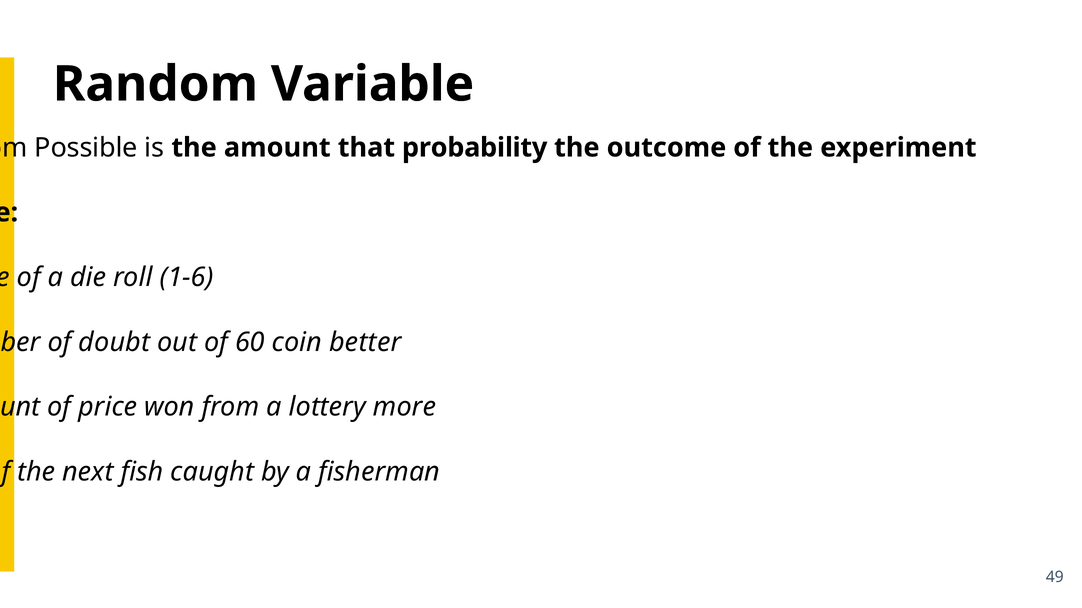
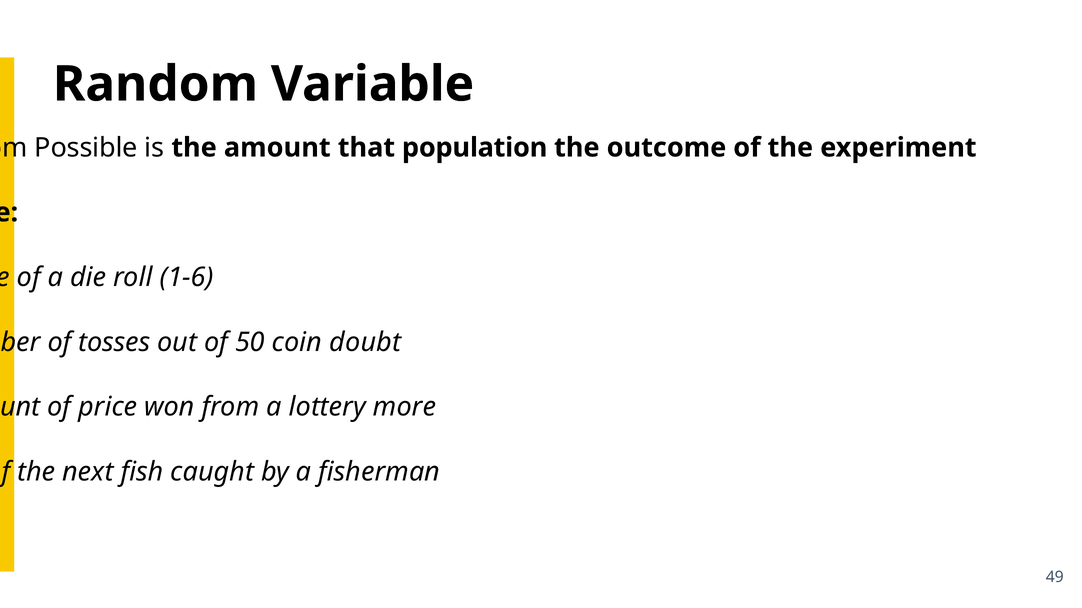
probability: probability -> population (475, 148)
doubt: doubt -> tosses (114, 343)
60: 60 -> 50 (250, 343)
better: better -> doubt (365, 343)
